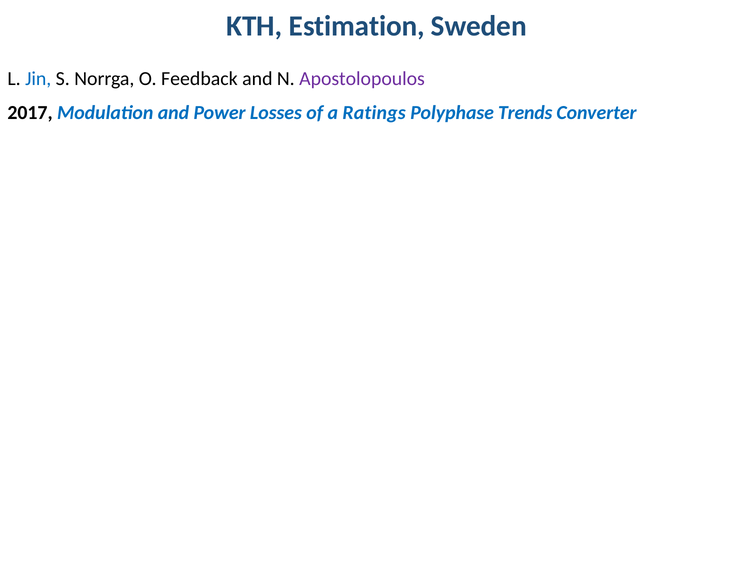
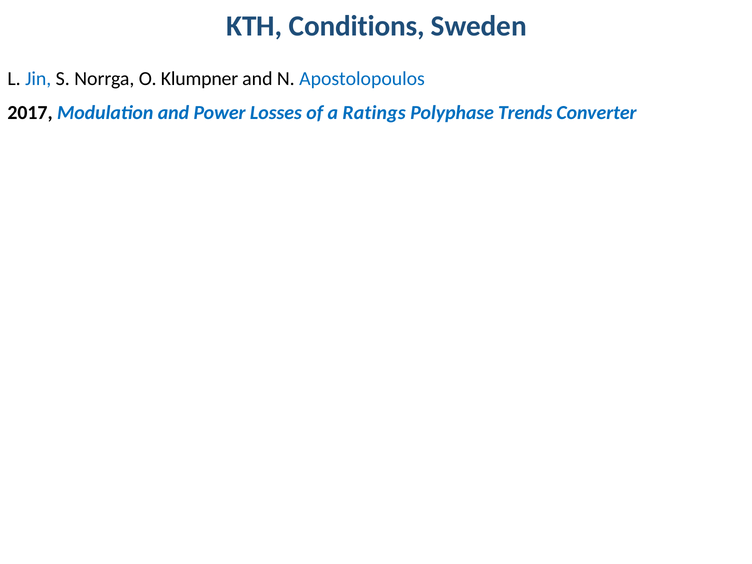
Estimation: Estimation -> Conditions (357, 26)
Feedback: Feedback -> Klumpner (200, 79)
Apostolopoulos colour: purple -> blue (362, 79)
